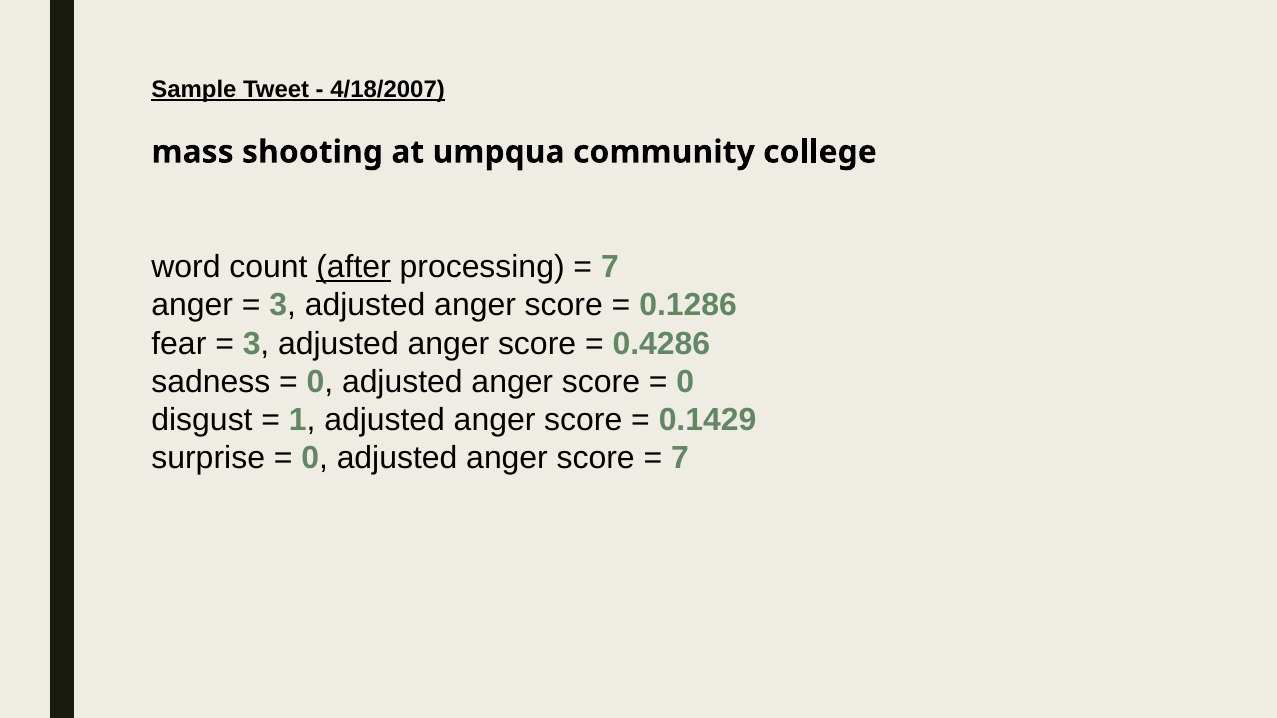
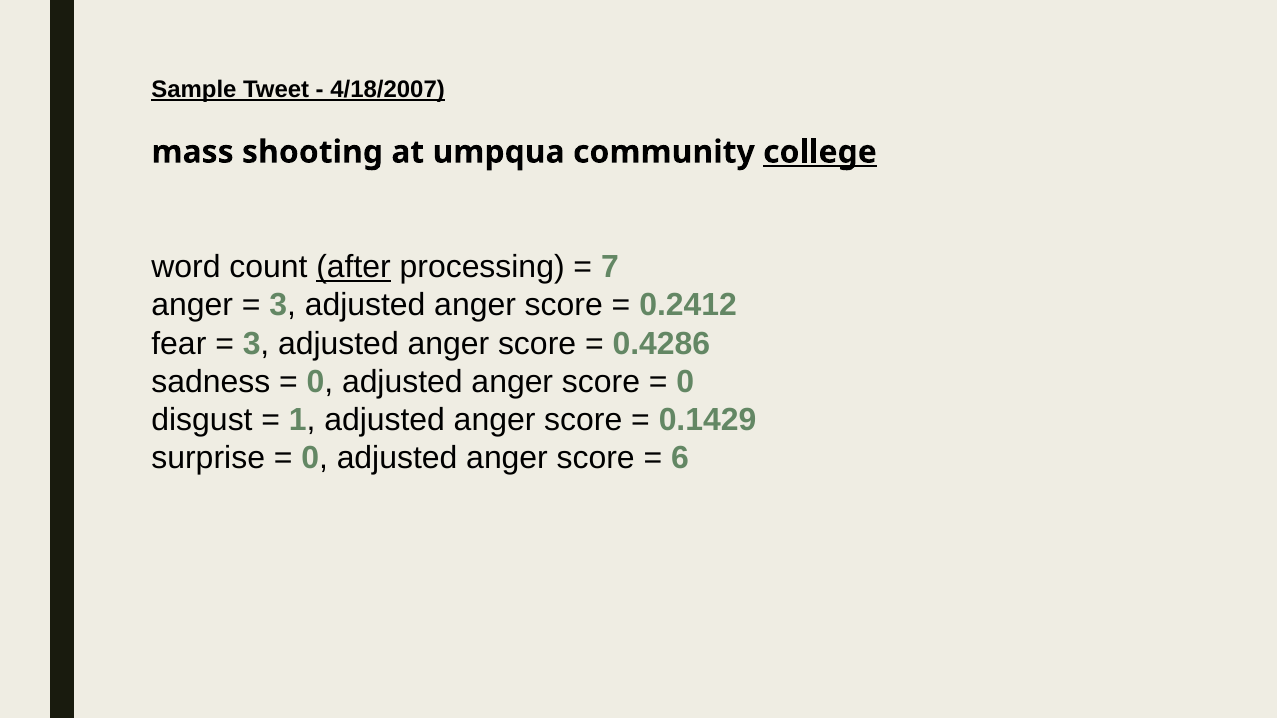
college underline: none -> present (820, 152)
0.1286: 0.1286 -> 0.2412 (688, 305)
7: 7 -> 6 (680, 459)
